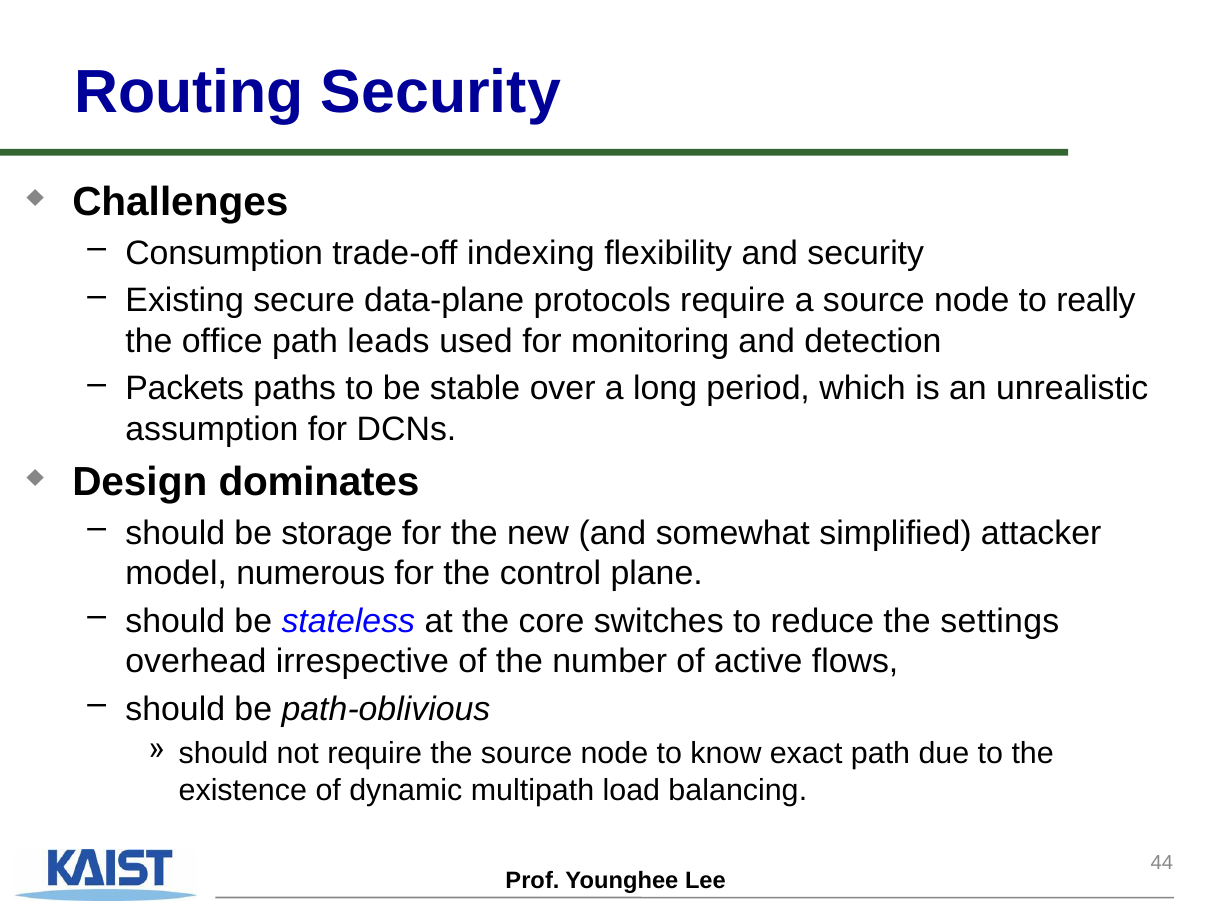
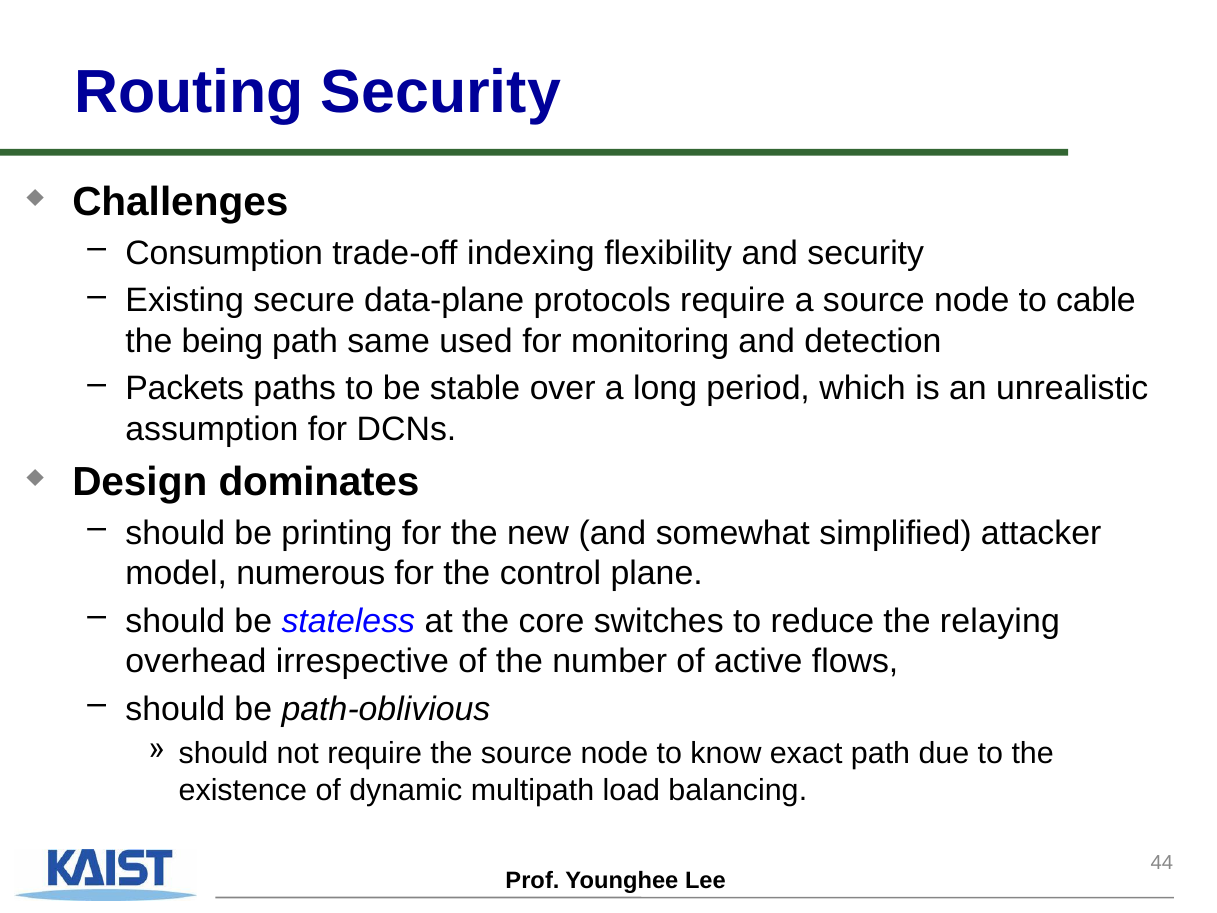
really: really -> cable (1096, 300)
office: office -> being (222, 341)
leads: leads -> same (389, 341)
storage: storage -> printing (337, 533)
settings: settings -> relaying (1000, 621)
